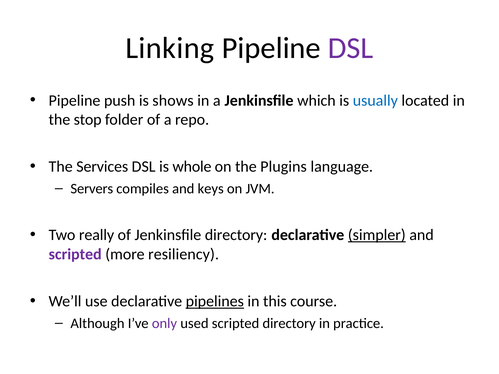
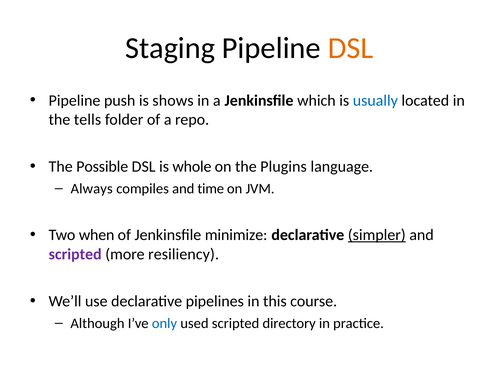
Linking: Linking -> Staging (170, 48)
DSL colour: purple -> orange (351, 48)
stop: stop -> tells (88, 120)
Services: Services -> Possible (102, 167)
Servers: Servers -> Always (92, 189)
keys: keys -> time (211, 189)
really: really -> when (97, 235)
Jenkinsfile directory: directory -> minimize (236, 235)
pipelines underline: present -> none (215, 301)
only colour: purple -> blue (164, 323)
